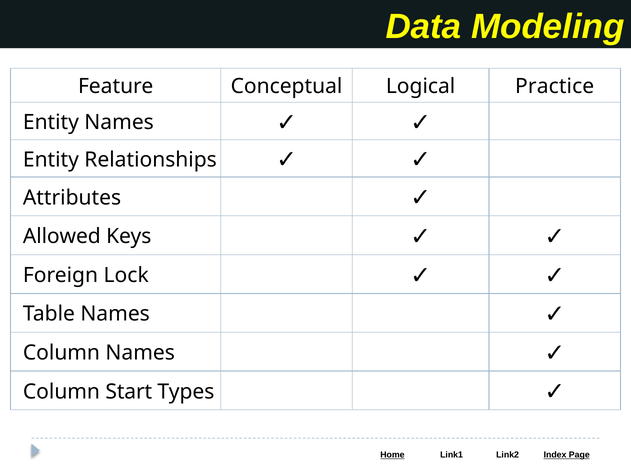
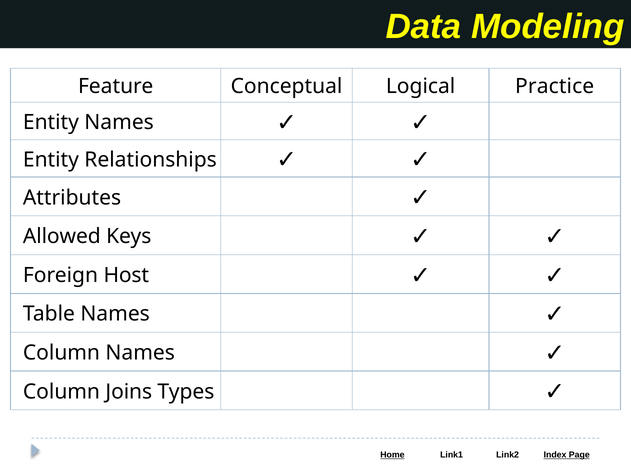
Lock: Lock -> Host (126, 275)
Start: Start -> Joins (129, 392)
